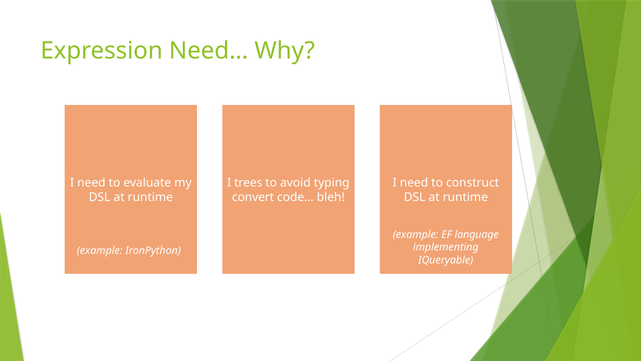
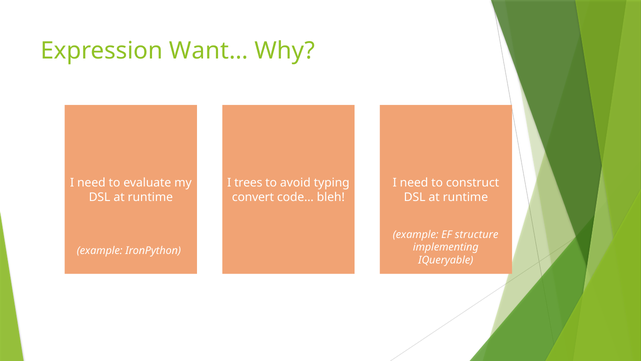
Need…: Need… -> Want… (209, 51)
language: language -> structure (477, 234)
